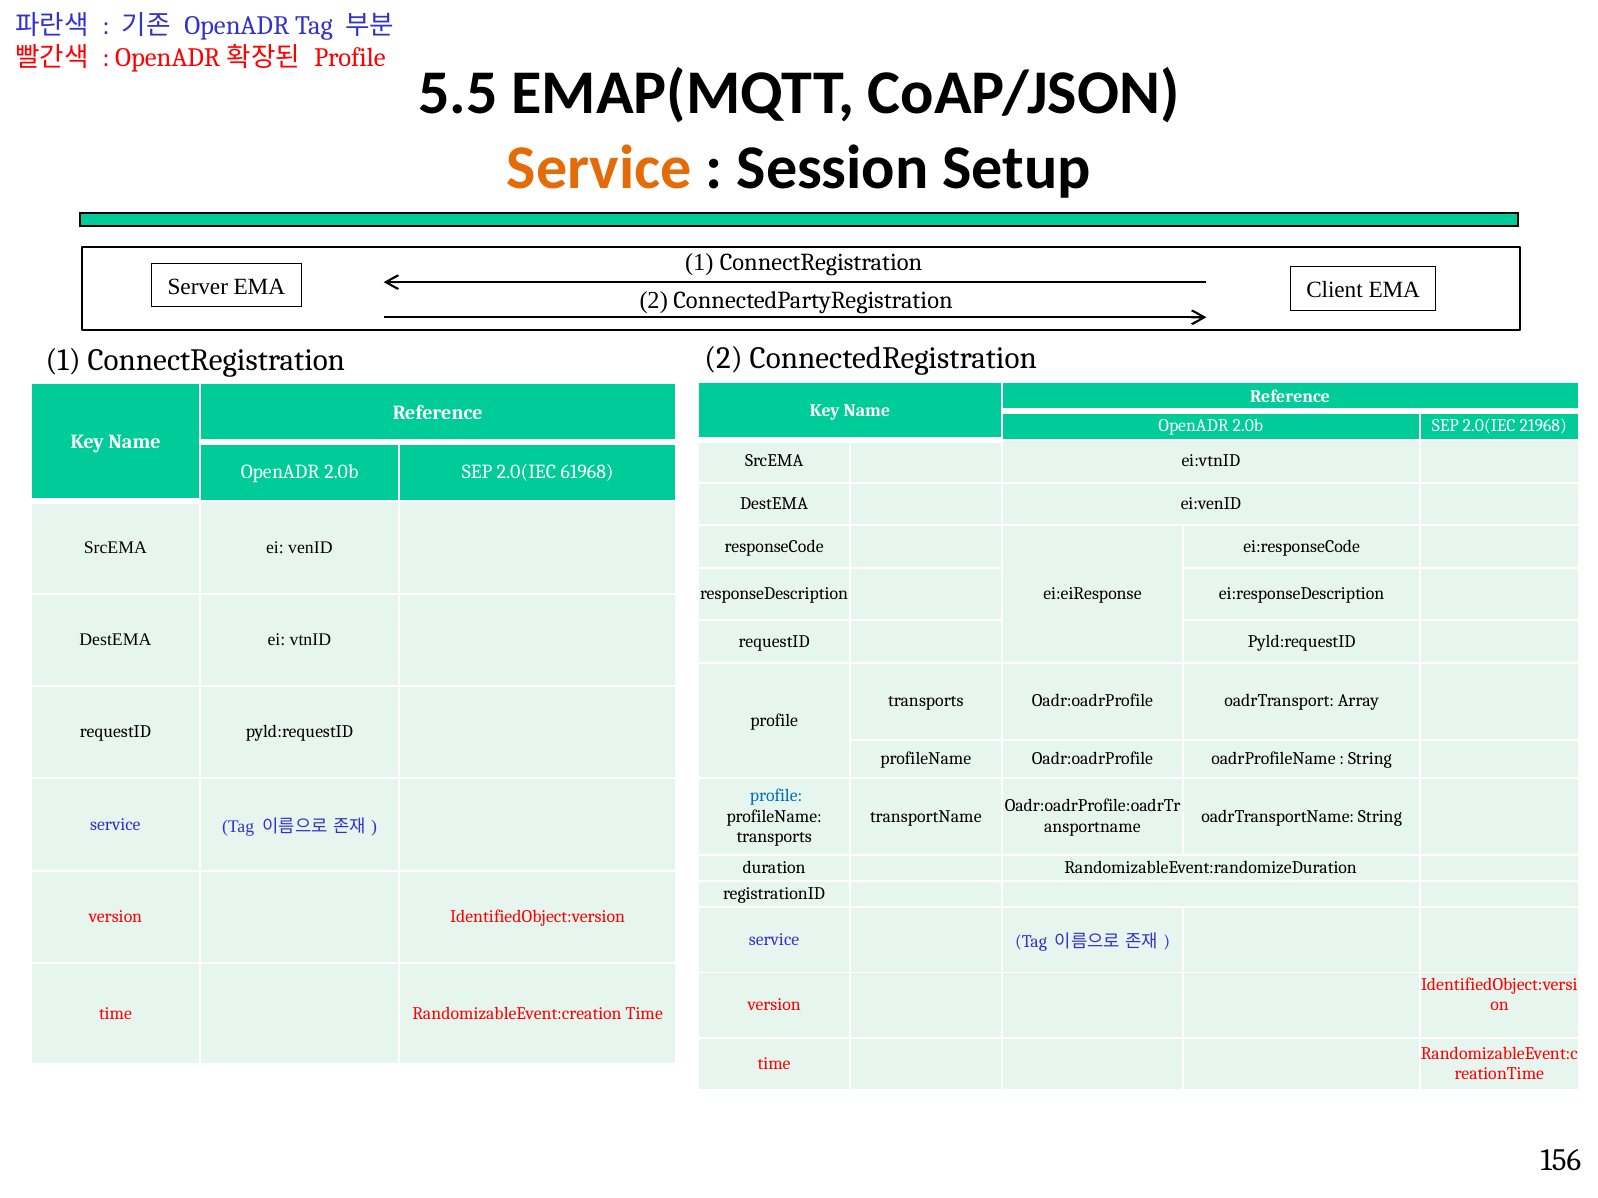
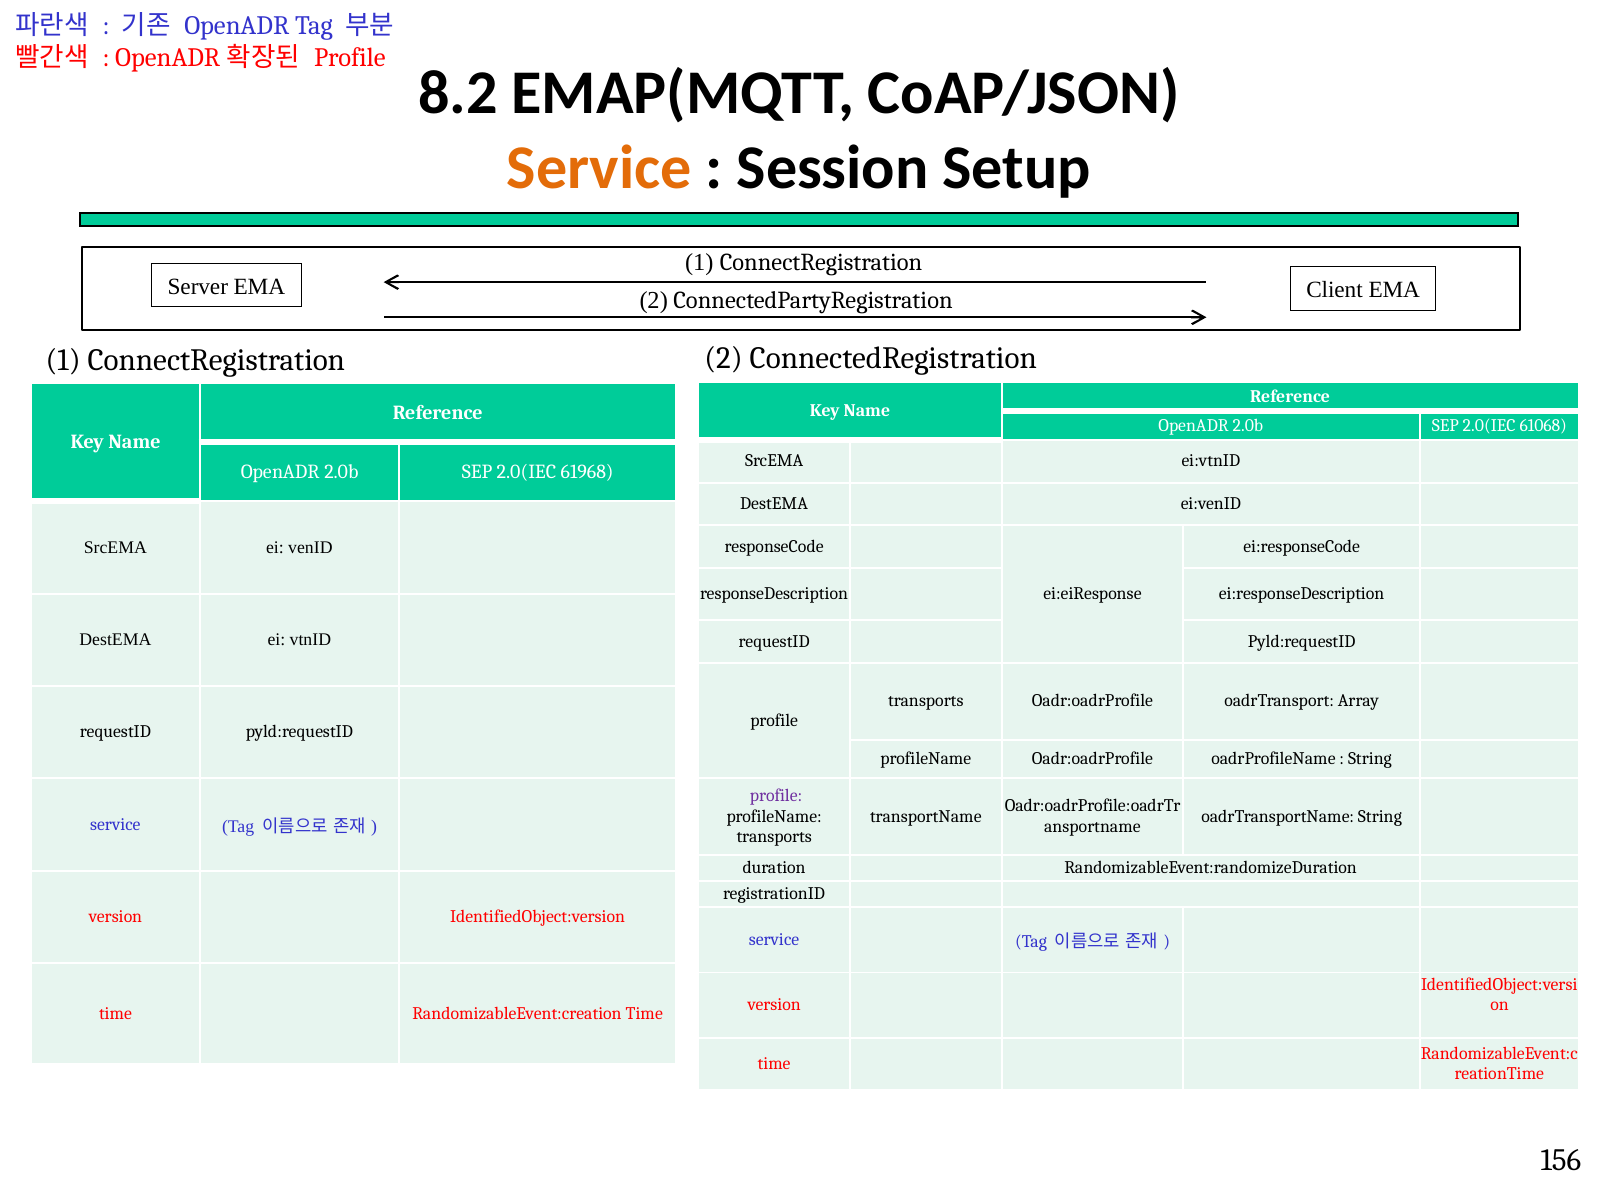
5.5: 5.5 -> 8.2 (458, 93)
21968: 21968 -> 61068 (1543, 425)
profile colour: blue -> purple (776, 796)
